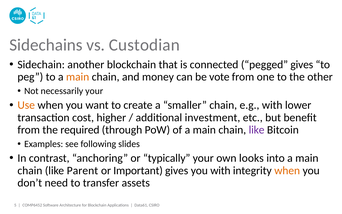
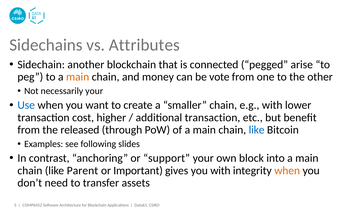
Custodian: Custodian -> Attributes (144, 45)
pegged gives: gives -> arise (302, 64)
Use colour: orange -> blue (26, 105)
additional investment: investment -> transaction (212, 117)
required: required -> released (80, 130)
like colour: purple -> blue (257, 130)
typically: typically -> support (167, 158)
looks: looks -> block (251, 158)
